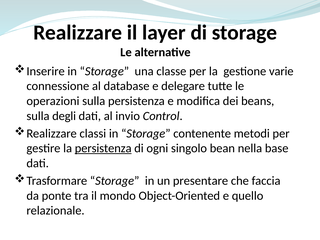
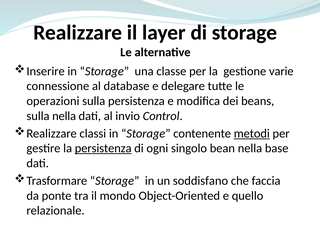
sulla degli: degli -> nella (64, 116)
metodi underline: none -> present (252, 133)
presentare: presentare -> soddisfano (200, 181)
